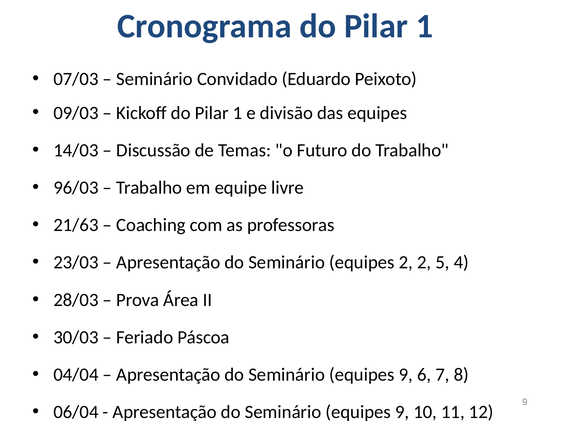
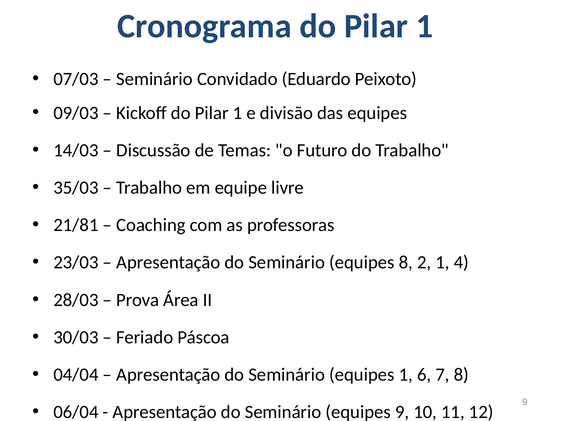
96/03: 96/03 -> 35/03 (76, 188)
21/63: 21/63 -> 21/81 (76, 225)
equipes 2: 2 -> 8 (406, 262)
2 5: 5 -> 1 (443, 262)
9: 9 -> 1 (406, 375)
